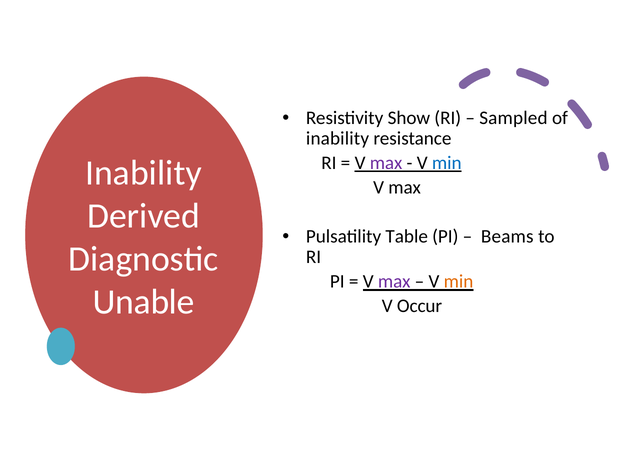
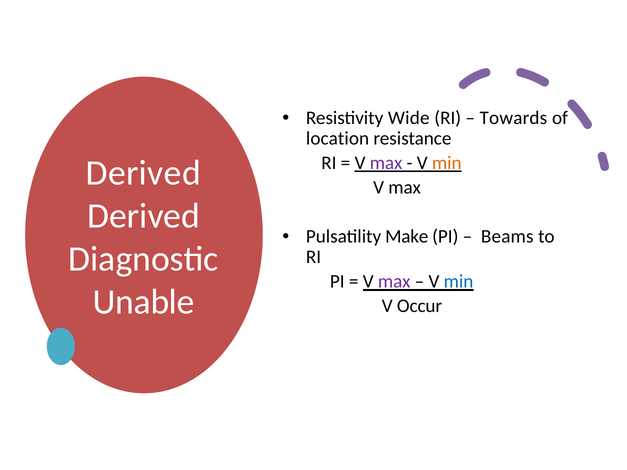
Show: Show -> Wide (409, 118)
Sampled: Sampled -> Towards (513, 118)
inability: inability -> location (338, 139)
min colour: blue -> orange (447, 163)
Inability: Inability -> Derived (143, 173)
Table: Table -> Make (407, 237)
min colour: orange -> blue (459, 282)
